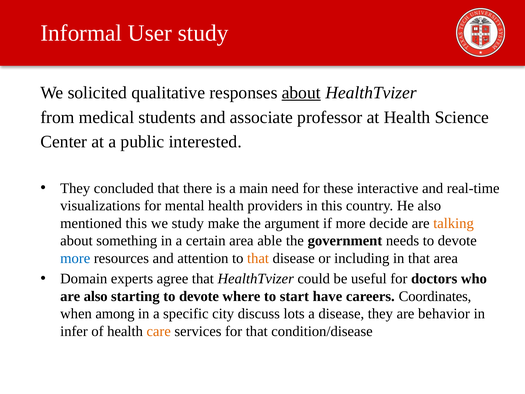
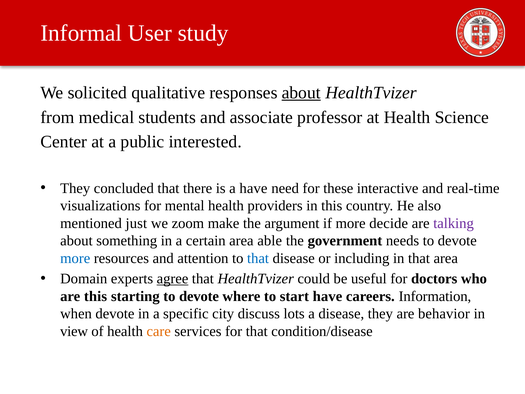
a main: main -> have (253, 188)
mentioned this: this -> just (136, 223)
we study: study -> zoom (188, 223)
talking colour: orange -> purple (454, 223)
that colour: orange -> blue (258, 258)
agree underline: none -> present (172, 279)
are also: also -> this (96, 296)
Coordinates: Coordinates -> Information (435, 296)
when among: among -> devote (115, 314)
infer: infer -> view (74, 331)
